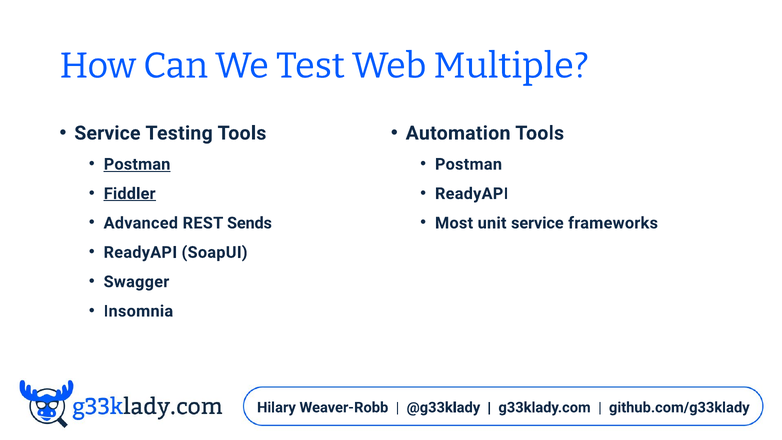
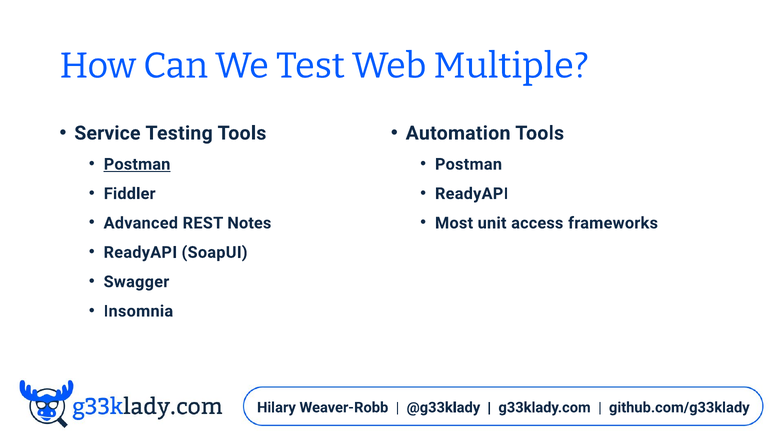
Fiddler underline: present -> none (130, 194)
Sends: Sends -> Notes (249, 223)
unit service: service -> access (537, 223)
